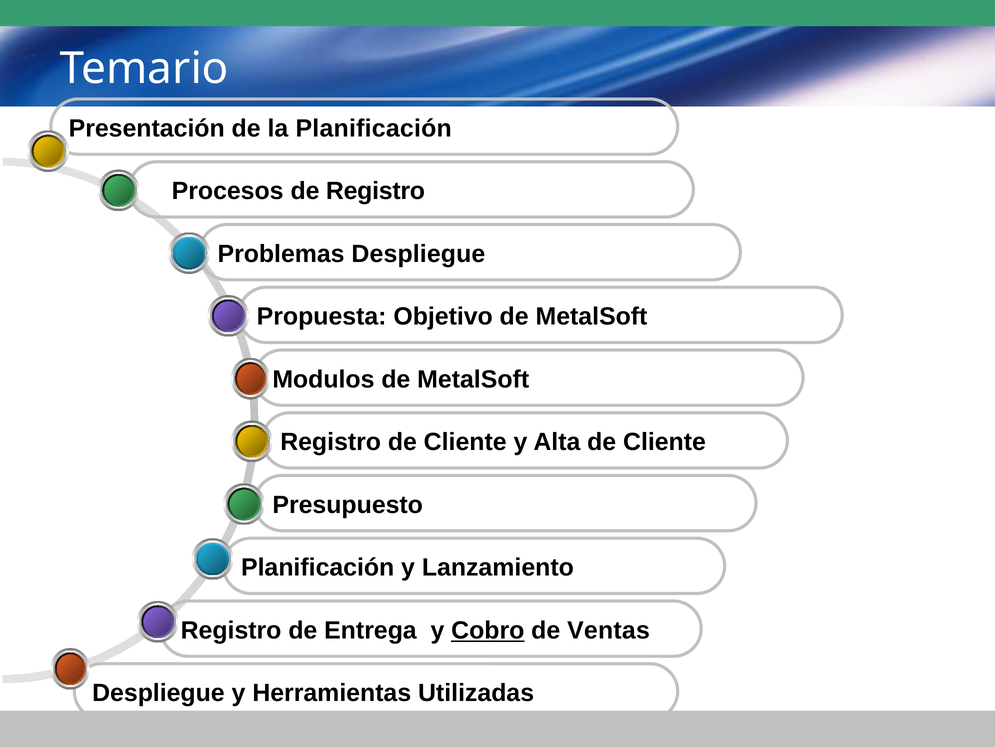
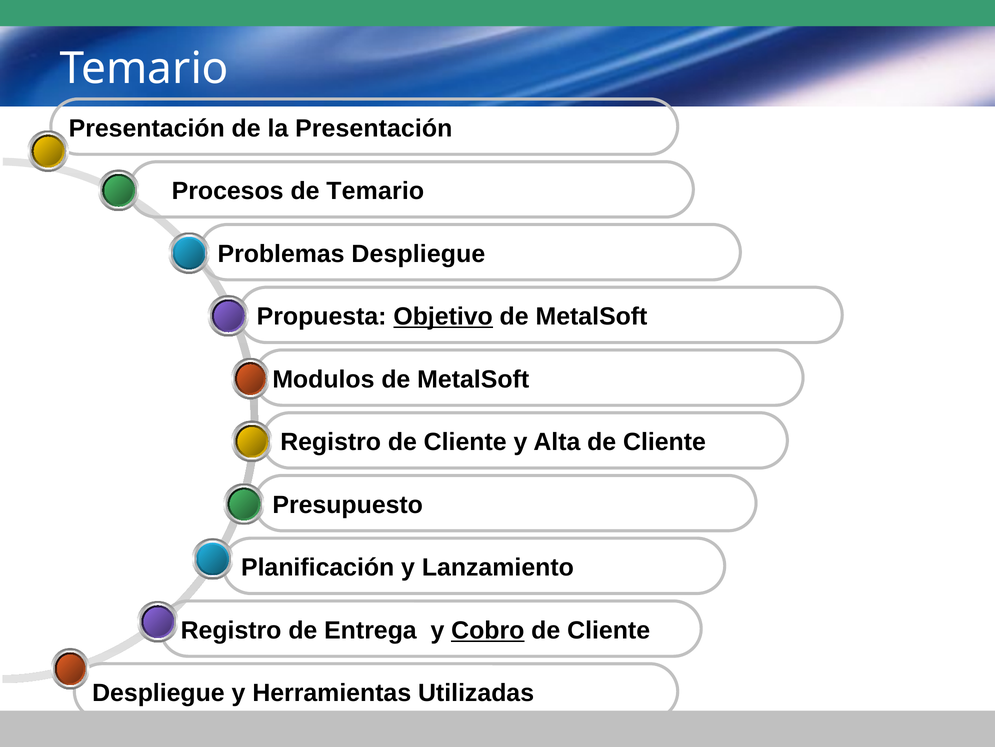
la Planificación: Planificación -> Presentación (374, 128)
de Registro: Registro -> Temario (375, 191)
Objetivo underline: none -> present (443, 316)
Ventas: Ventas -> Cliente (609, 630)
